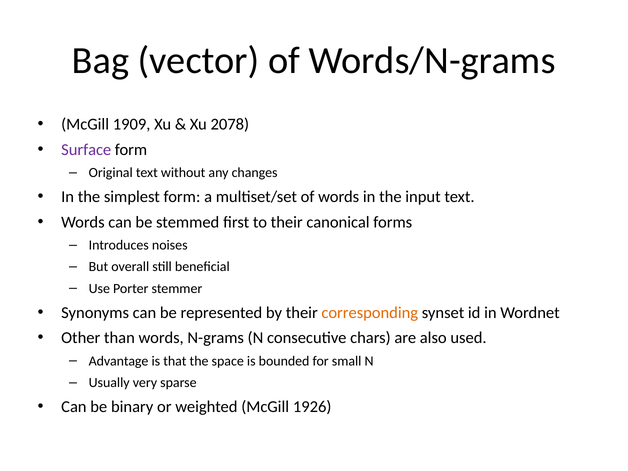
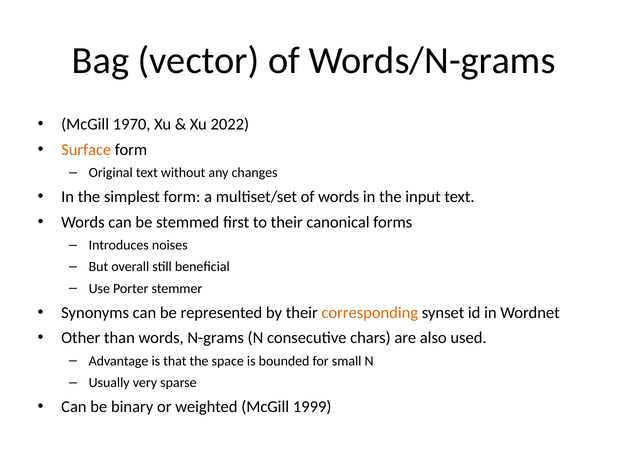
1909: 1909 -> 1970 (132, 124)
2078: 2078 -> 2022 (230, 124)
Surface colour: purple -> orange (86, 150)
1926: 1926 -> 1999 (312, 407)
